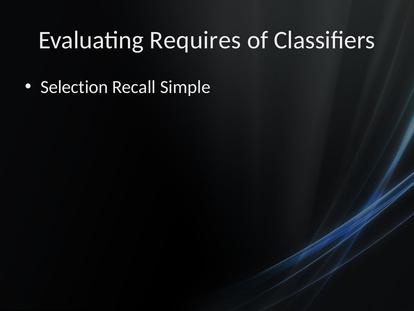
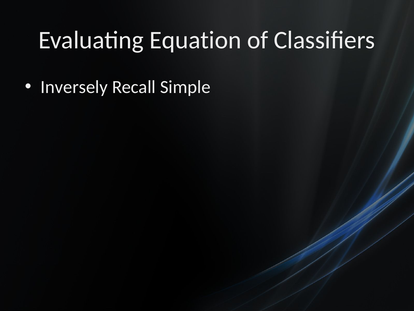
Requires: Requires -> Equation (195, 40)
Selection: Selection -> Inversely (74, 87)
